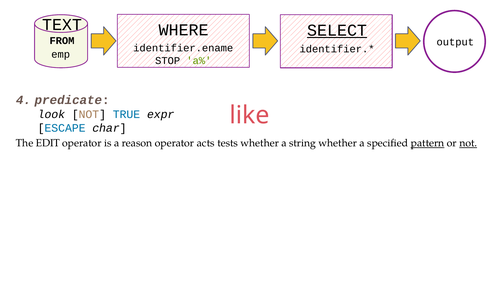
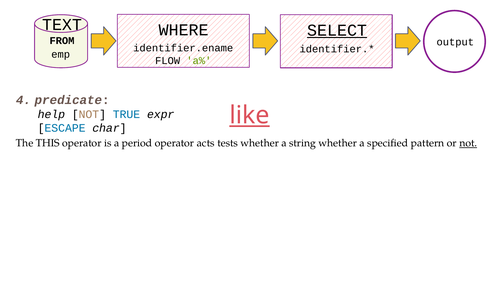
STOP: STOP -> FLOW (168, 61)
like underline: none -> present (249, 115)
look: look -> help (51, 114)
EDIT: EDIT -> THIS (48, 143)
reason: reason -> period (137, 143)
pattern underline: present -> none (428, 143)
